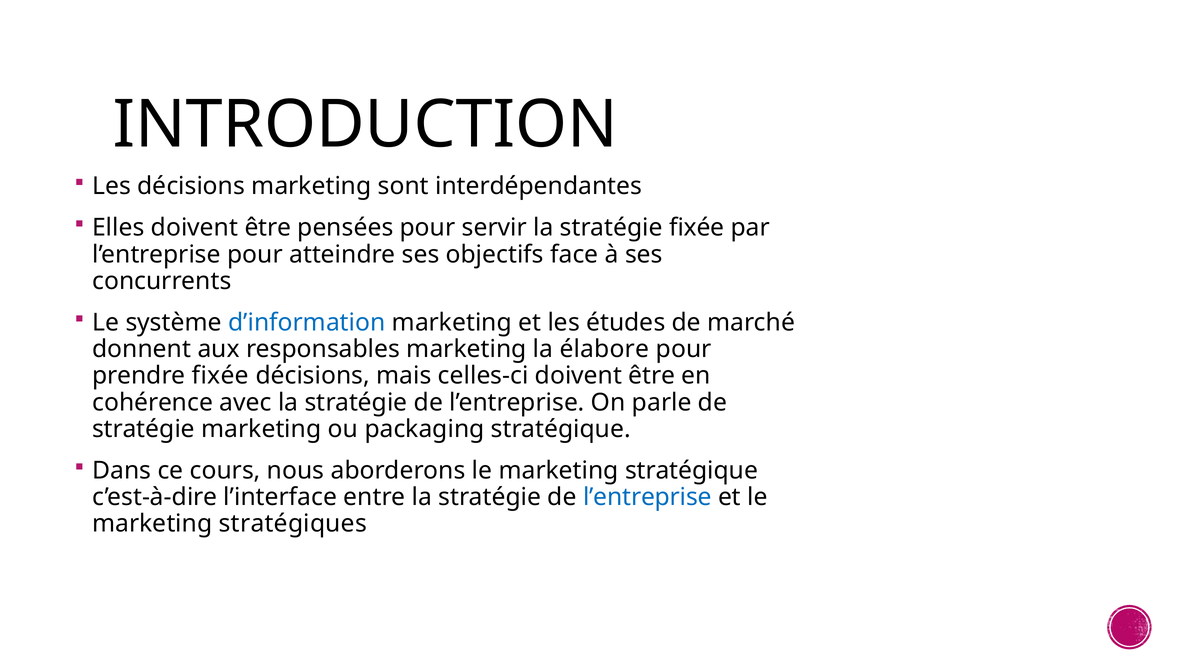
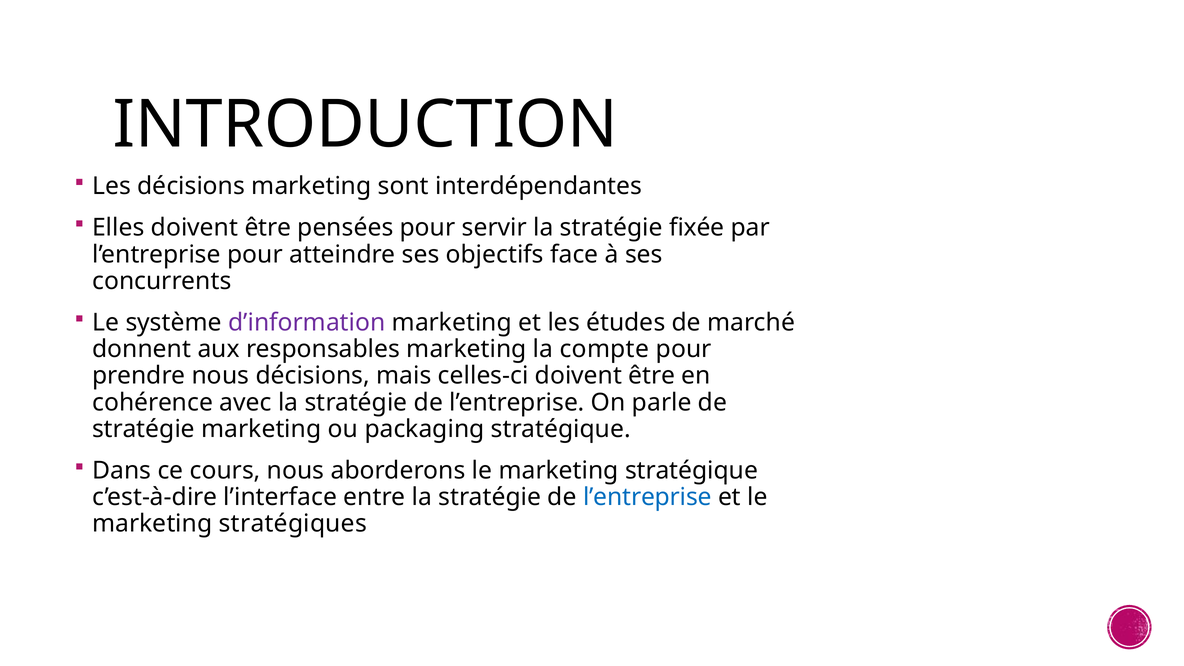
d’information colour: blue -> purple (307, 322)
élabore: élabore -> compte (604, 349)
prendre fixée: fixée -> nous (220, 376)
